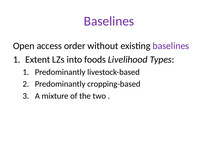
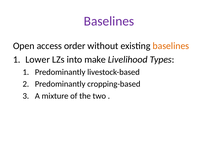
baselines colour: purple -> orange (171, 46)
Extent: Extent -> Lower (38, 59)
foods: foods -> make (95, 59)
